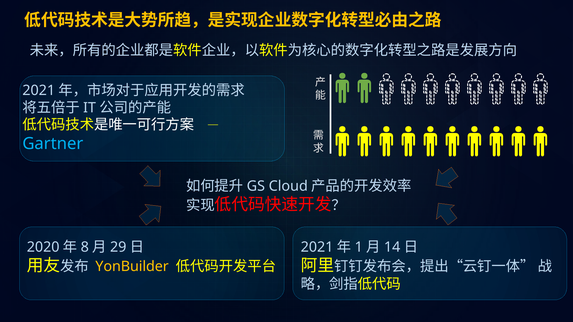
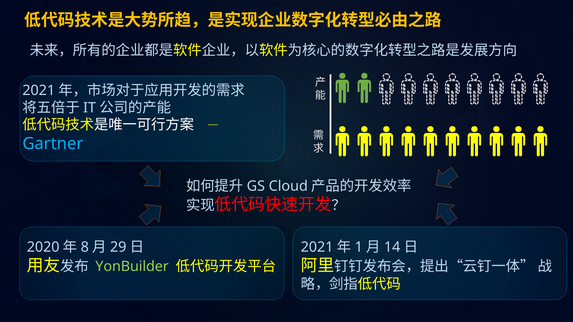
YonBuilder colour: yellow -> light green (132, 267)
